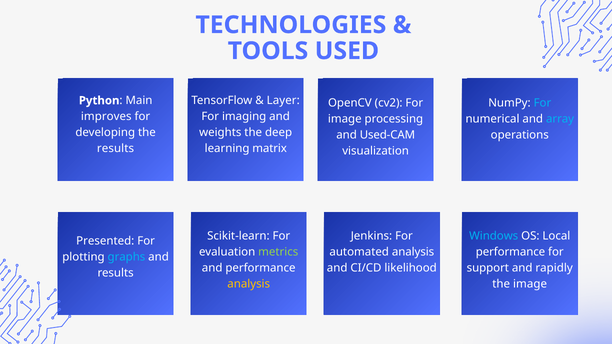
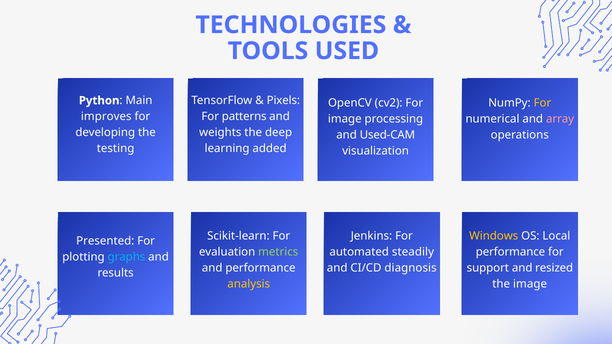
Layer: Layer -> Pixels (283, 101)
For colour: light blue -> yellow (542, 103)
imaging: imaging -> patterns (244, 117)
array colour: light blue -> pink (560, 119)
results: results -> testing (116, 149)
matrix: matrix -> added (270, 149)
Windows colour: light blue -> yellow (494, 236)
automated analysis: analysis -> steadily (413, 252)
likelihood: likelihood -> diagnosis (411, 268)
rapidly: rapidly -> resized (554, 268)
